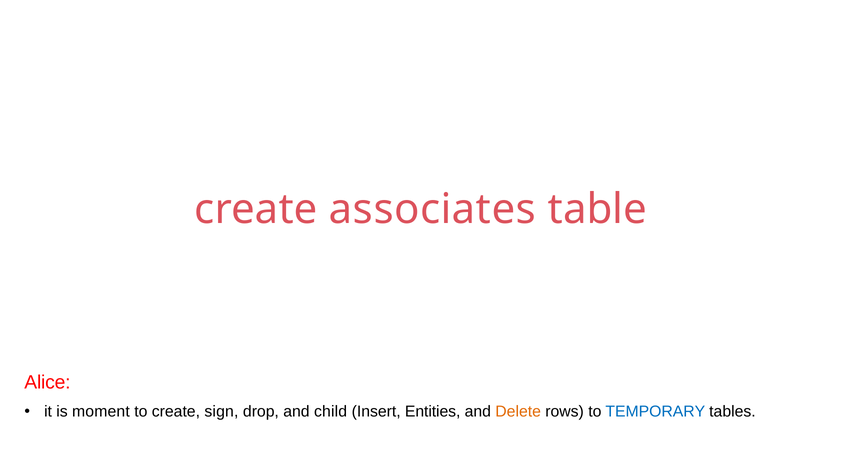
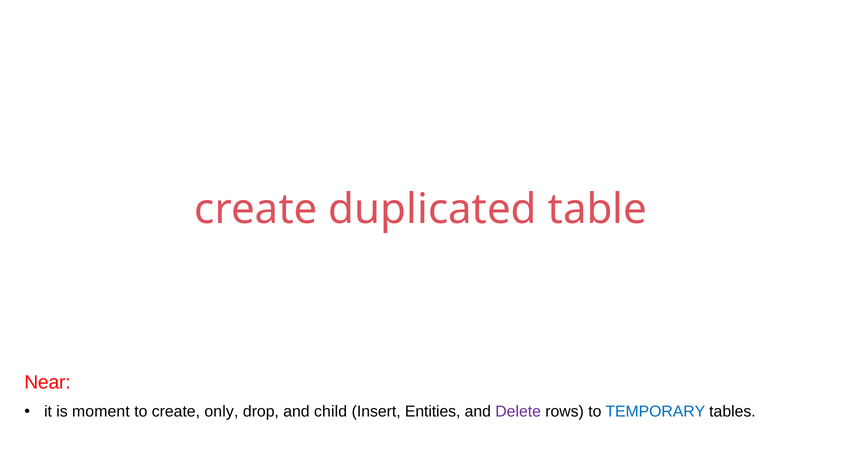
associates: associates -> duplicated (433, 209)
Alice: Alice -> Near (47, 382)
sign: sign -> only (221, 411)
Delete colour: orange -> purple (518, 411)
